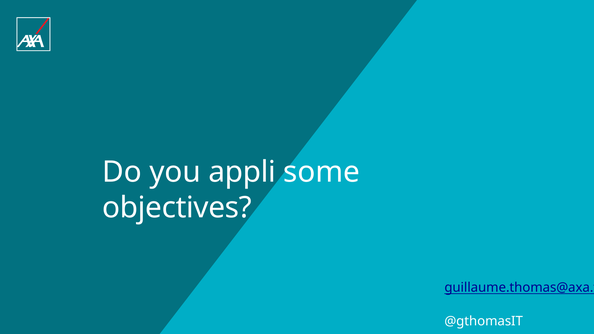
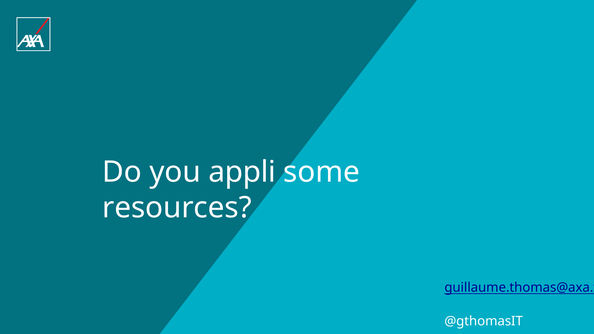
objectives: objectives -> resources (177, 208)
